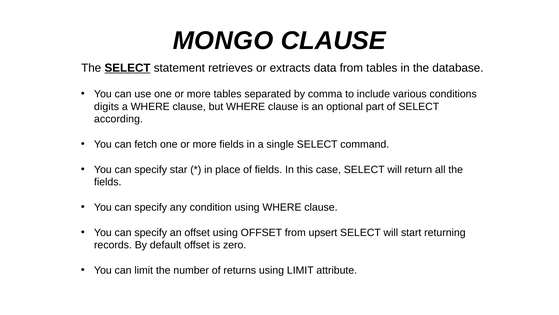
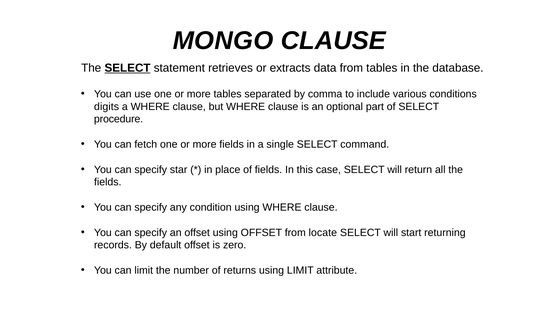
according: according -> procedure (119, 119)
upsert: upsert -> locate (323, 232)
